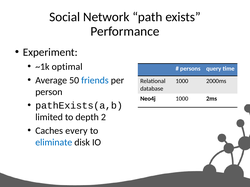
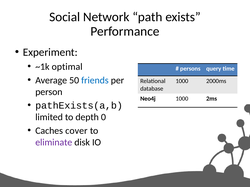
2: 2 -> 0 (103, 117)
every: every -> cover (76, 131)
eliminate colour: blue -> purple (54, 143)
